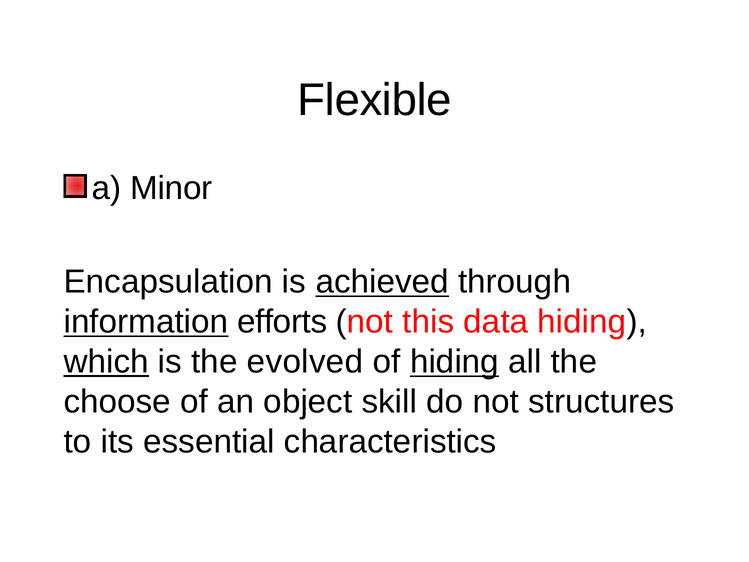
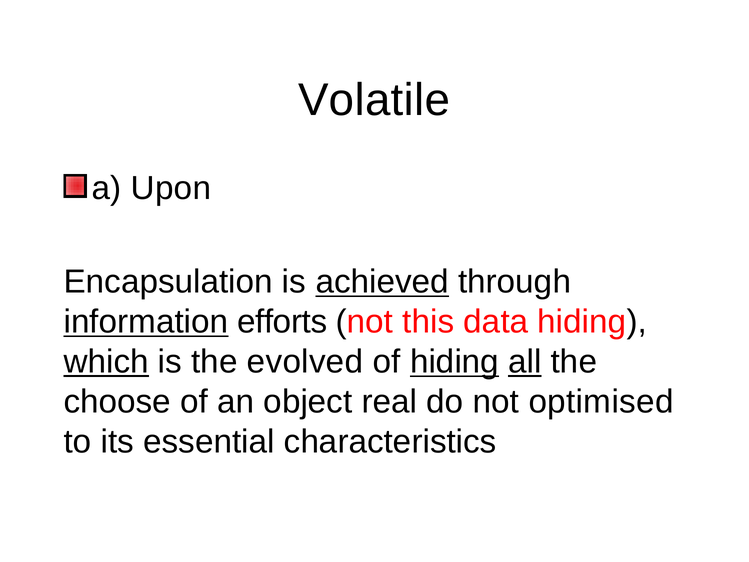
Flexible: Flexible -> Volatile (374, 100)
Minor: Minor -> Upon (171, 188)
all underline: none -> present (525, 361)
skill: skill -> real (389, 401)
structures: structures -> optimised (601, 401)
